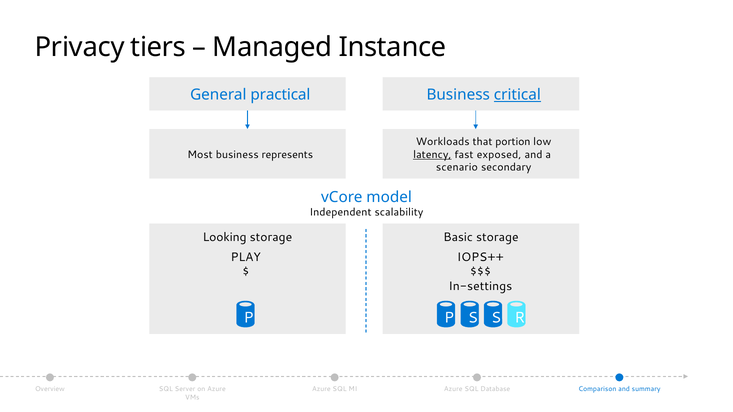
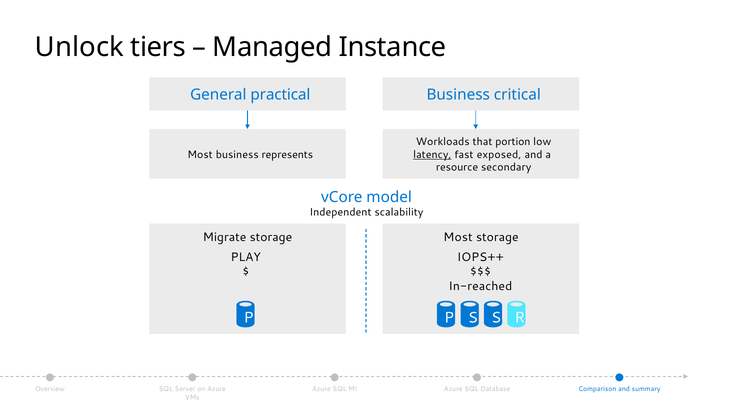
Privacy: Privacy -> Unlock (79, 47)
critical underline: present -> none (517, 95)
scenario: scenario -> resource (457, 168)
Looking: Looking -> Migrate (225, 237)
Basic: Basic -> Most (458, 237)
In-settings: In-settings -> In-reached (480, 286)
